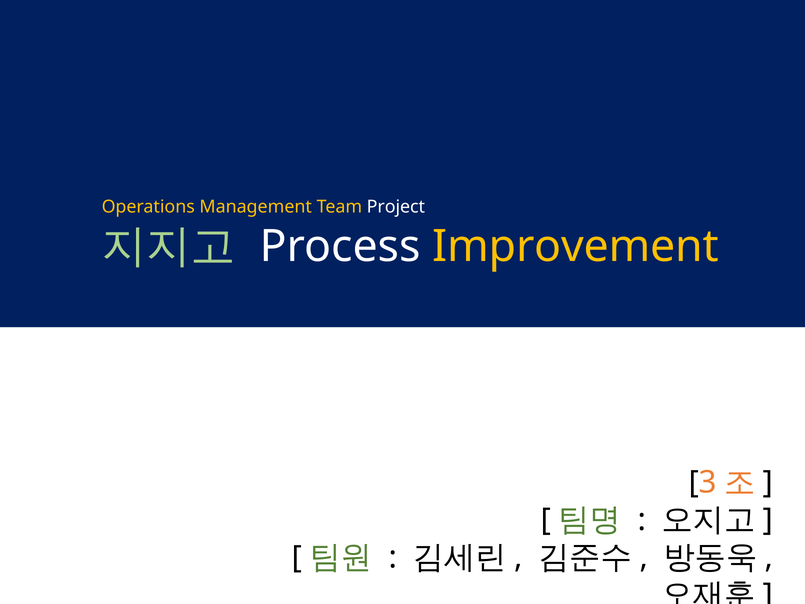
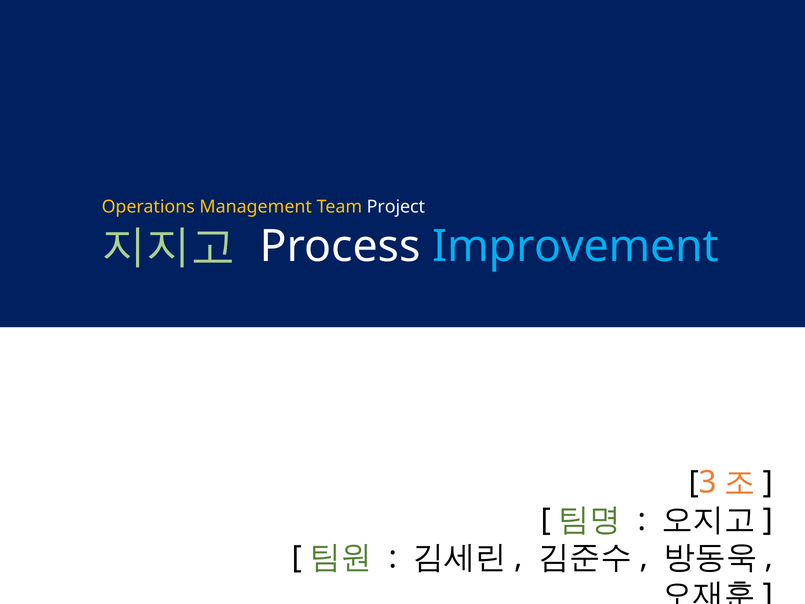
Improvement colour: yellow -> light blue (576, 246)
